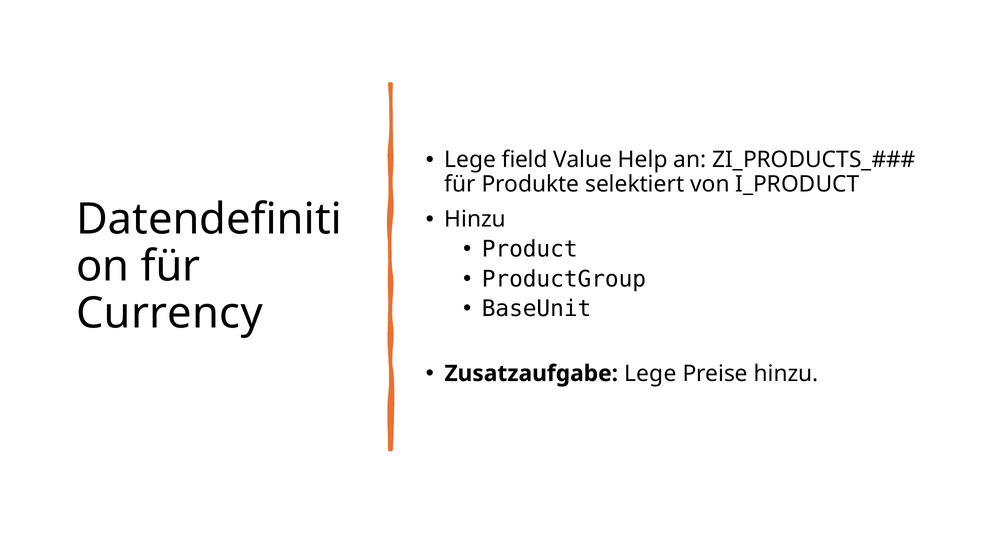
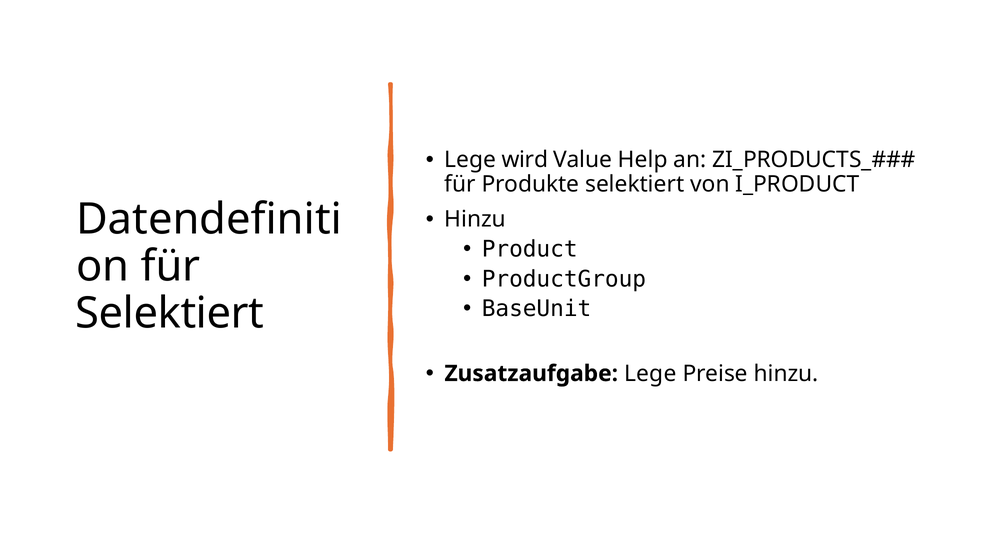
field: field -> wird (525, 160)
Currency: Currency -> Selektiert (170, 313)
